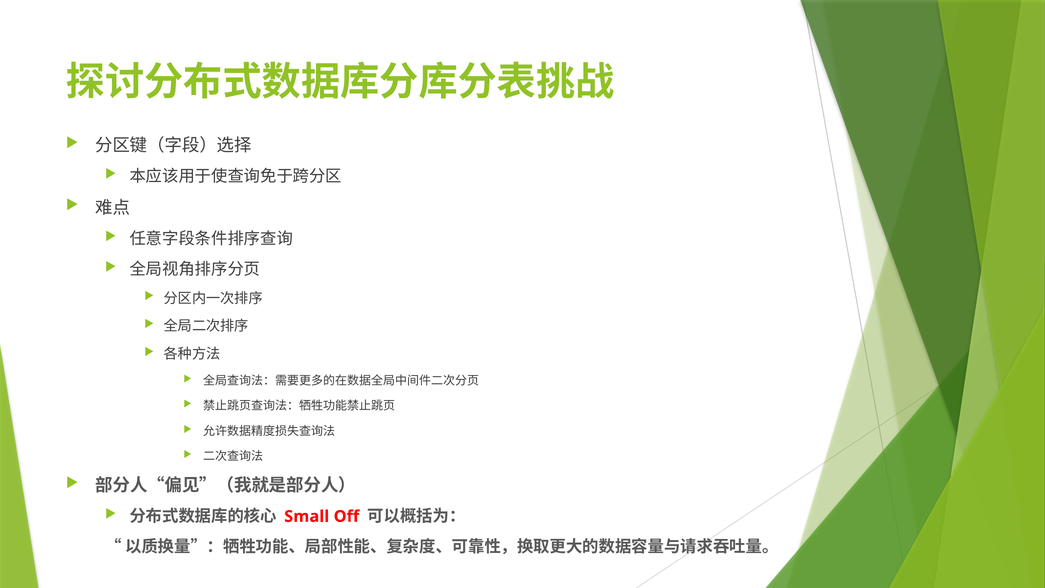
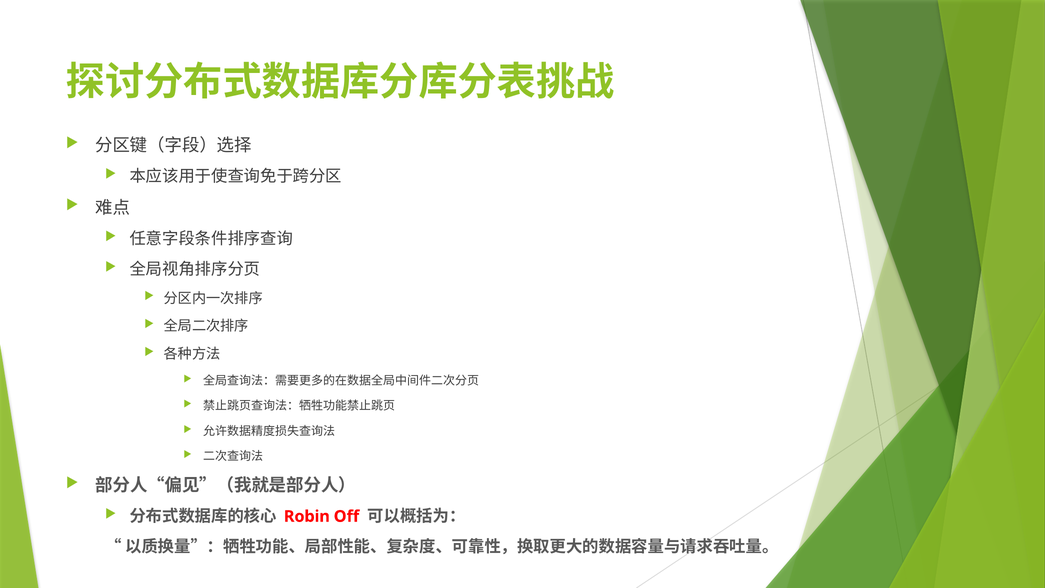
Small: Small -> Robin (307, 516)
